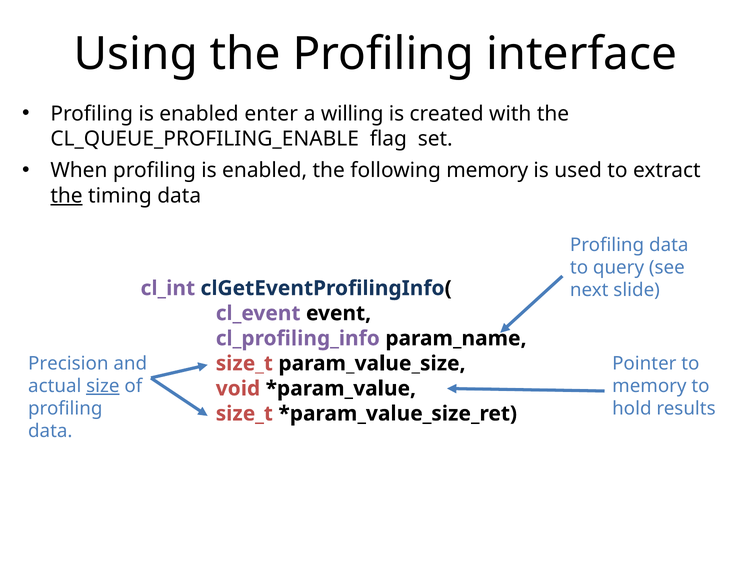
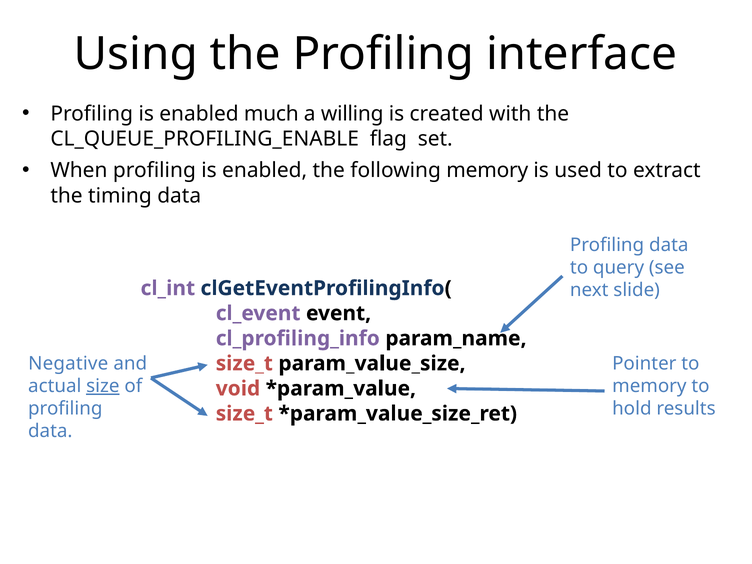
enter: enter -> much (271, 114)
the underline: present -> none (67, 196)
Precision: Precision -> Negative (68, 364)
